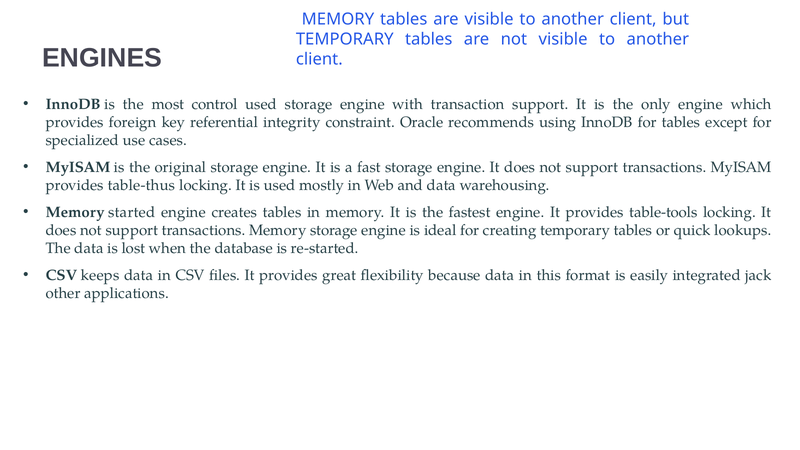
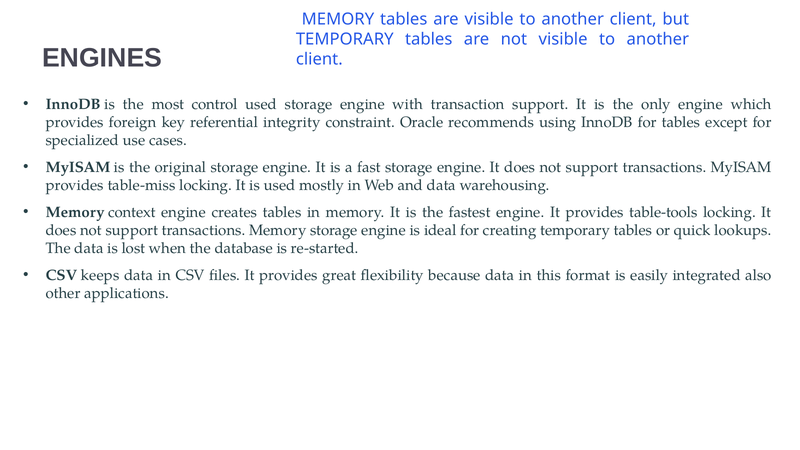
table-thus: table-thus -> table-miss (142, 185)
started: started -> context (132, 212)
jack: jack -> also (758, 275)
